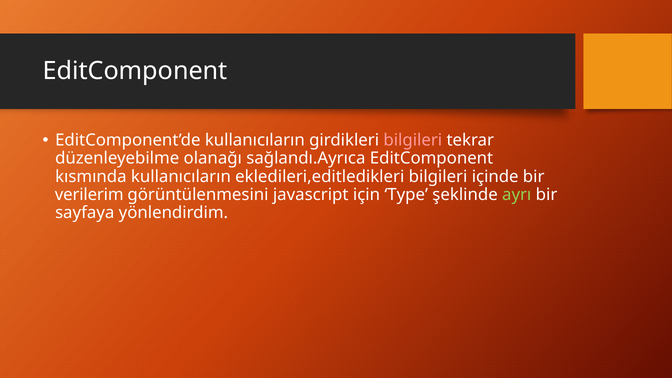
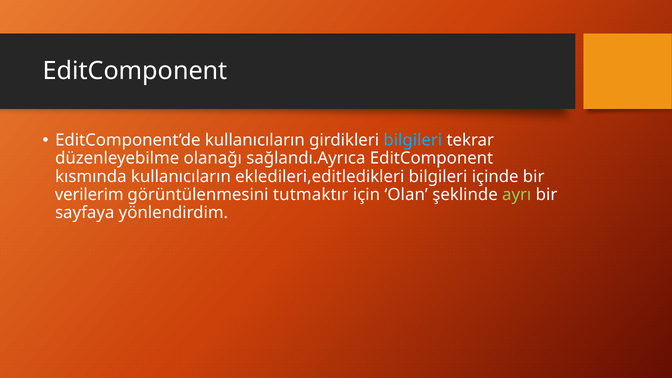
bilgileri colour: pink -> light blue (413, 140)
javascript: javascript -> tutmaktır (311, 195)
Type: Type -> Olan (406, 195)
